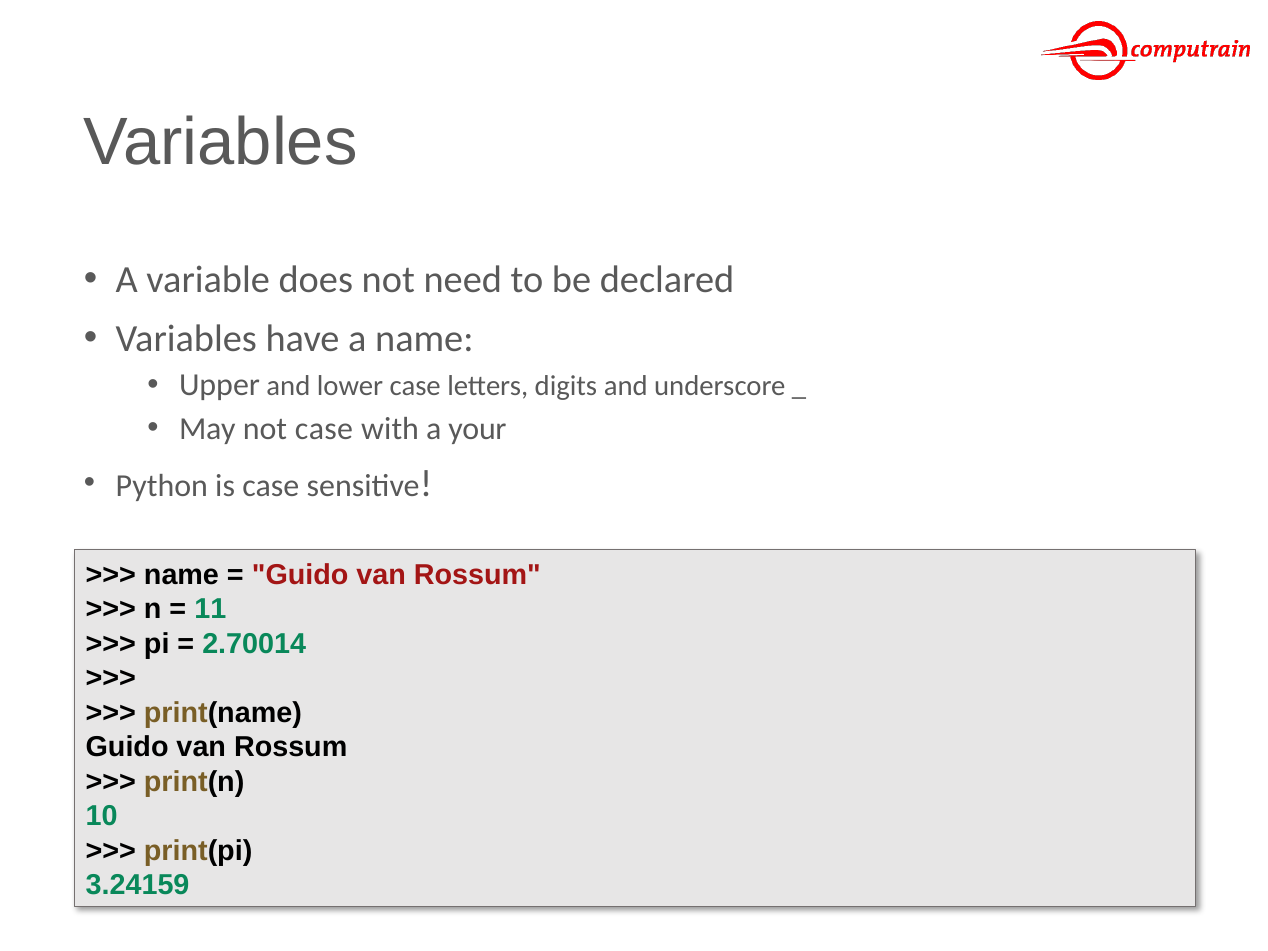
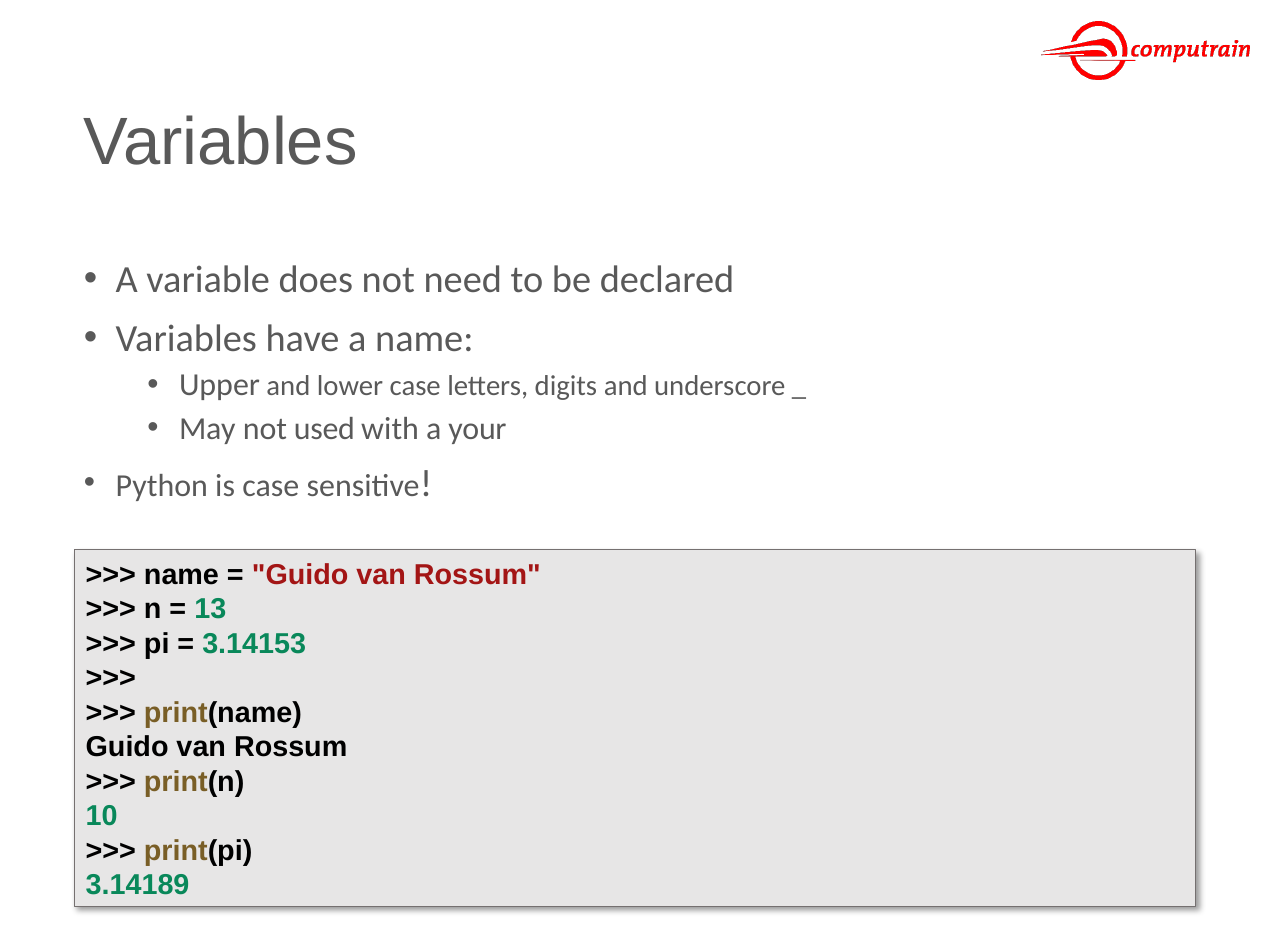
not case: case -> used (324, 428)
11: 11 -> 13 (210, 609)
2.70014: 2.70014 -> 3.14153 (254, 644)
3.24159: 3.24159 -> 3.14189 (138, 885)
